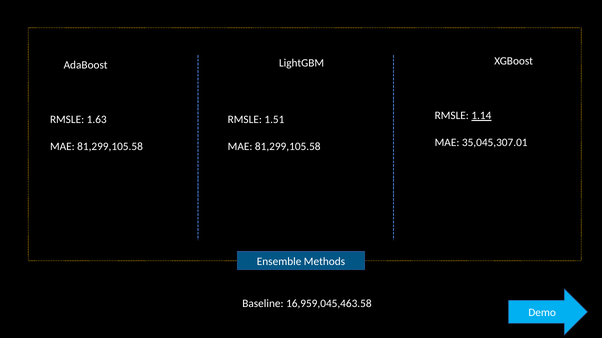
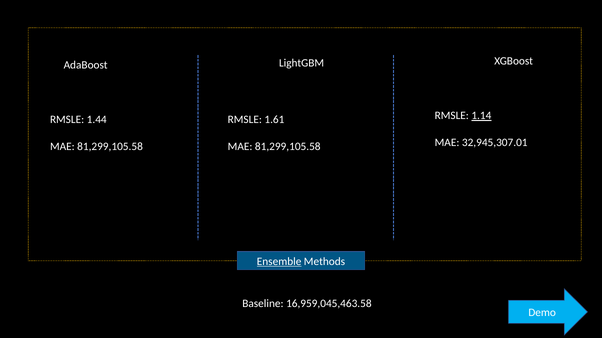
1.63: 1.63 -> 1.44 (97, 120)
1.51: 1.51 -> 1.61 (274, 120)
35,045,307.01: 35,045,307.01 -> 32,945,307.01 (495, 143)
Ensemble underline: none -> present (279, 262)
